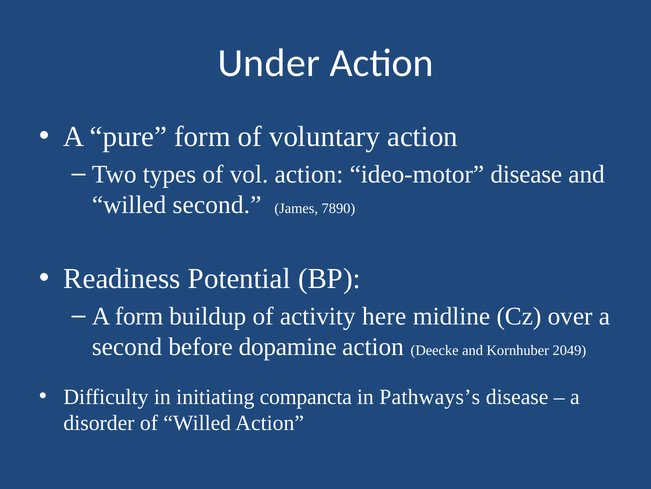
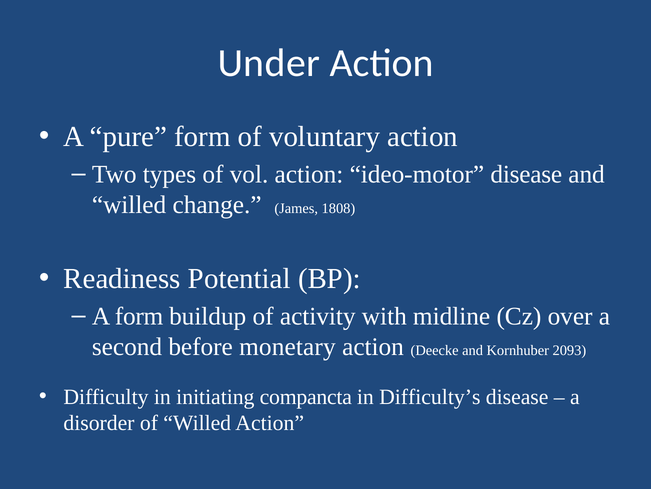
willed second: second -> change (217, 204)
7890: 7890 -> 1808 (338, 208)
here: here -> with (384, 316)
dopamine: dopamine -> monetary (287, 346)
2049: 2049 -> 2093 (569, 350)
Pathways’s: Pathways’s -> Difficulty’s (430, 396)
